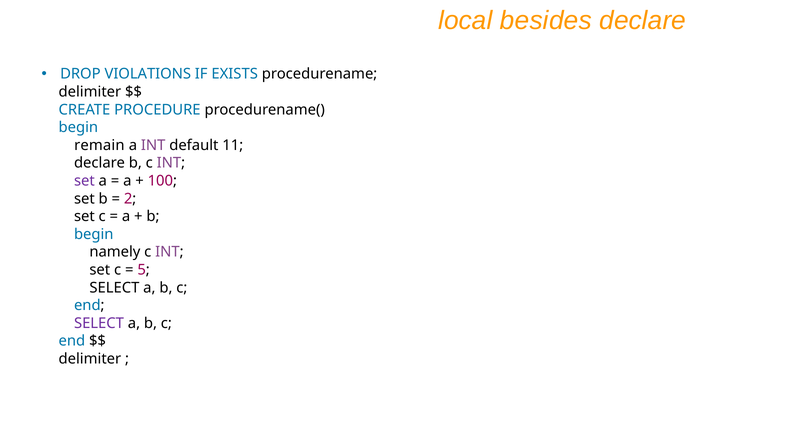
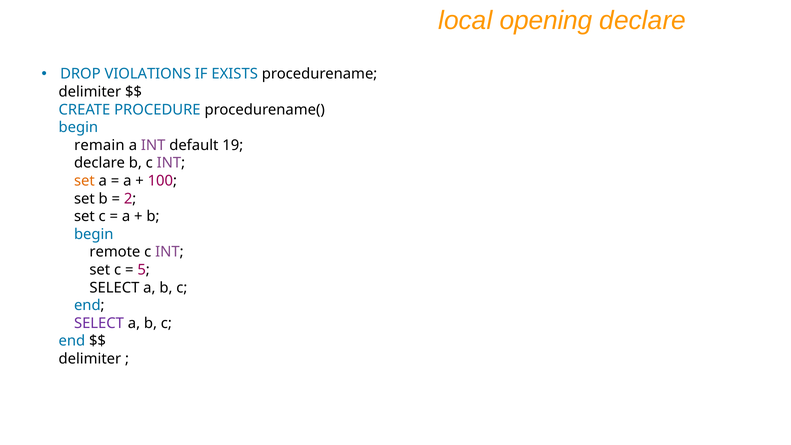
besides: besides -> opening (546, 21)
11: 11 -> 19 (233, 145)
set colour: purple -> orange (84, 181)
namely: namely -> remote (115, 252)
